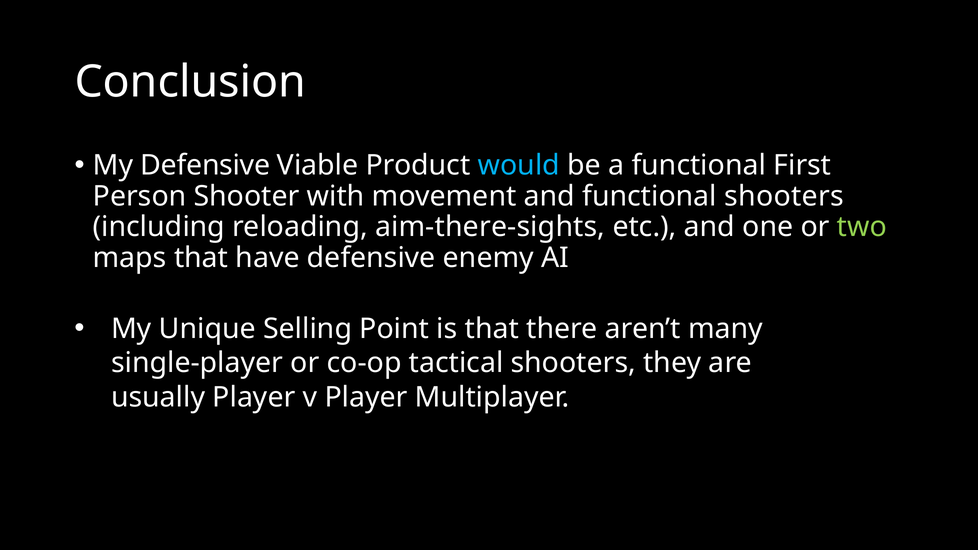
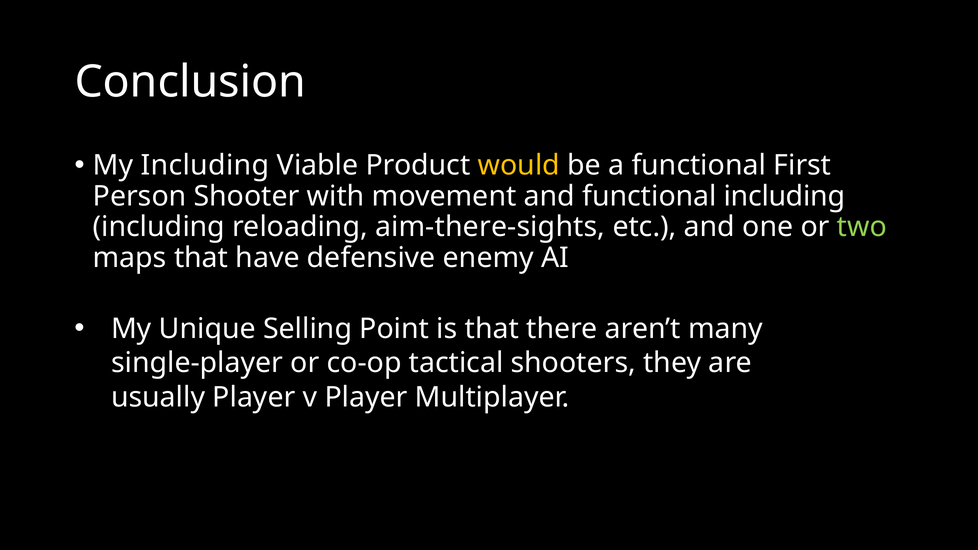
My Defensive: Defensive -> Including (205, 165)
would colour: light blue -> yellow (519, 165)
functional shooters: shooters -> including (784, 196)
